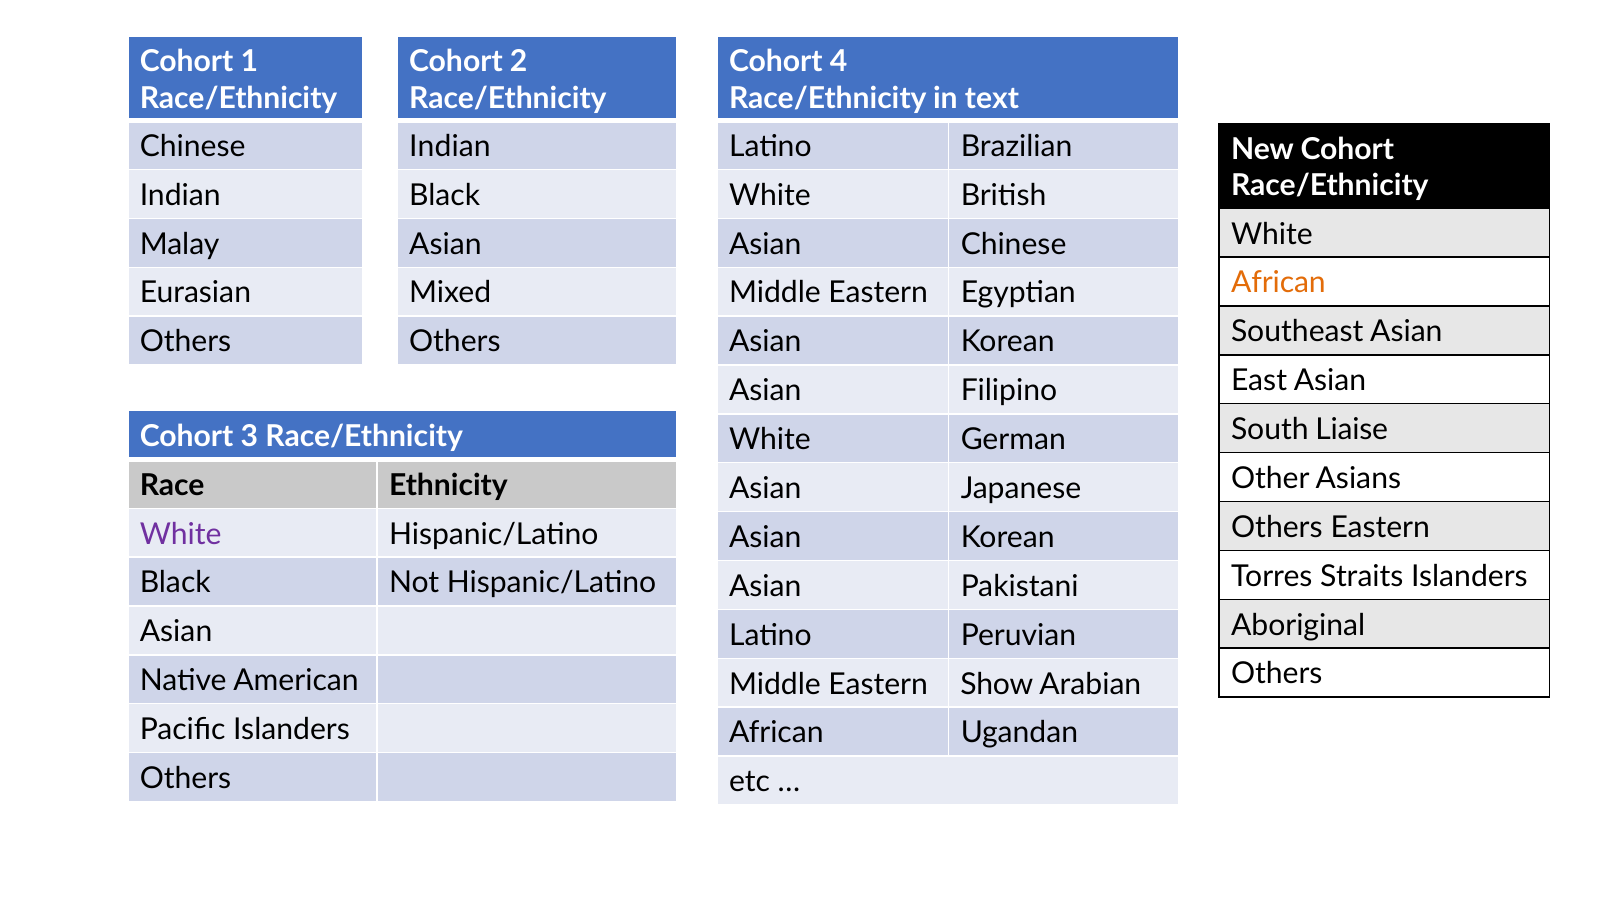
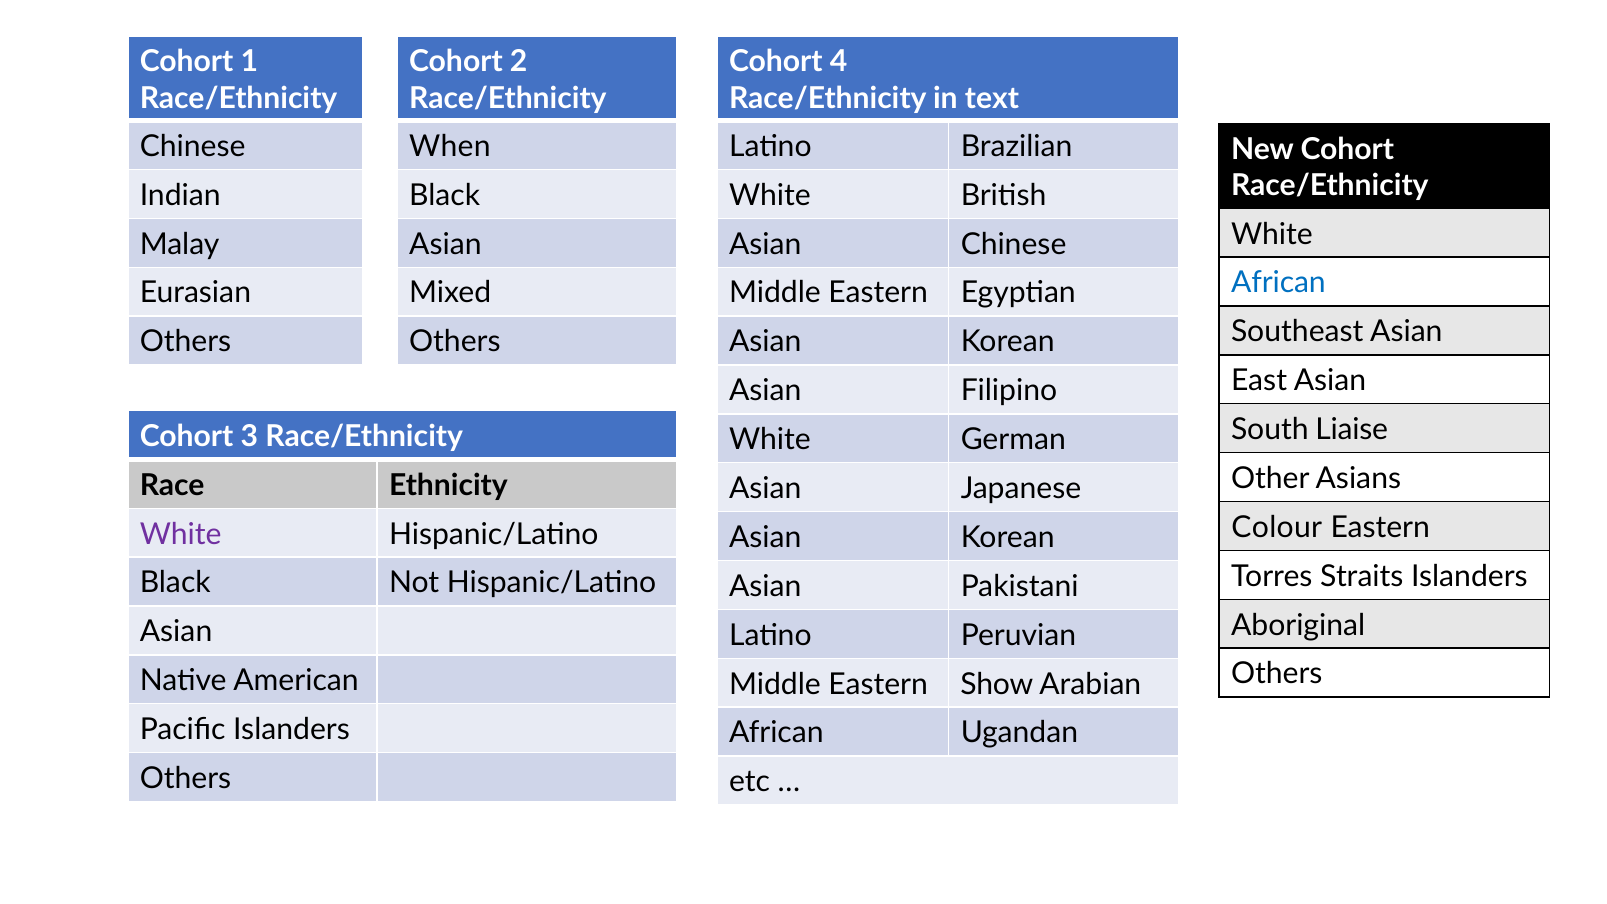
Indian: Indian -> When (450, 146)
African colour: orange -> blue (1278, 283)
Others: Others -> Colour (1277, 527)
